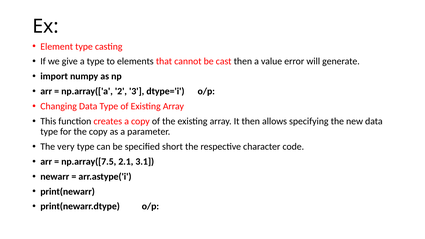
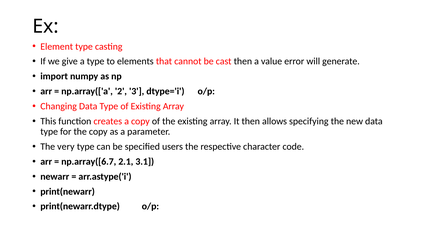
short: short -> users (173, 147)
np.array([7.5: np.array([7.5 -> np.array([6.7 (89, 162)
